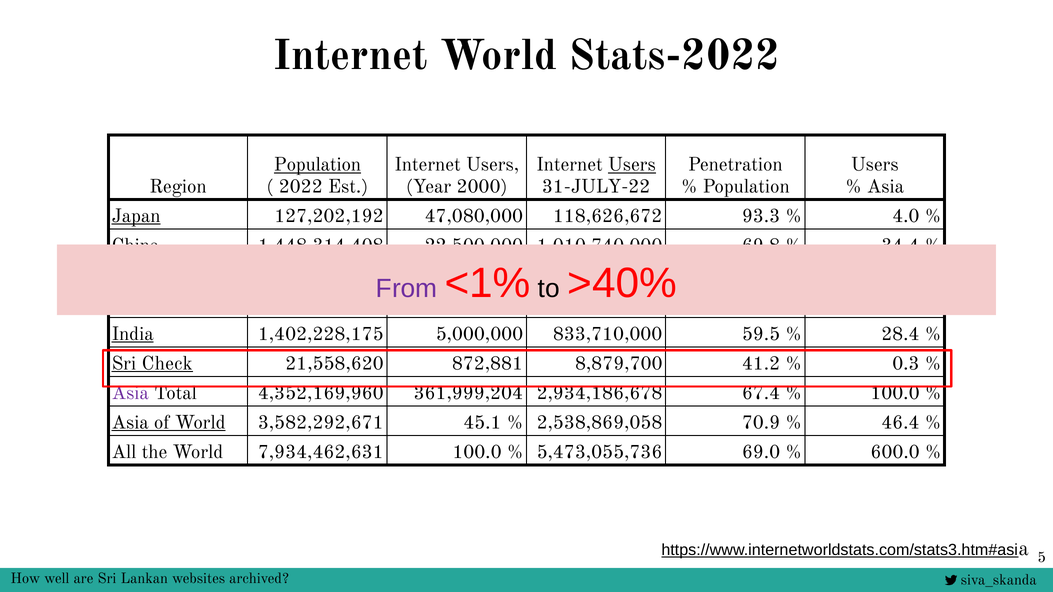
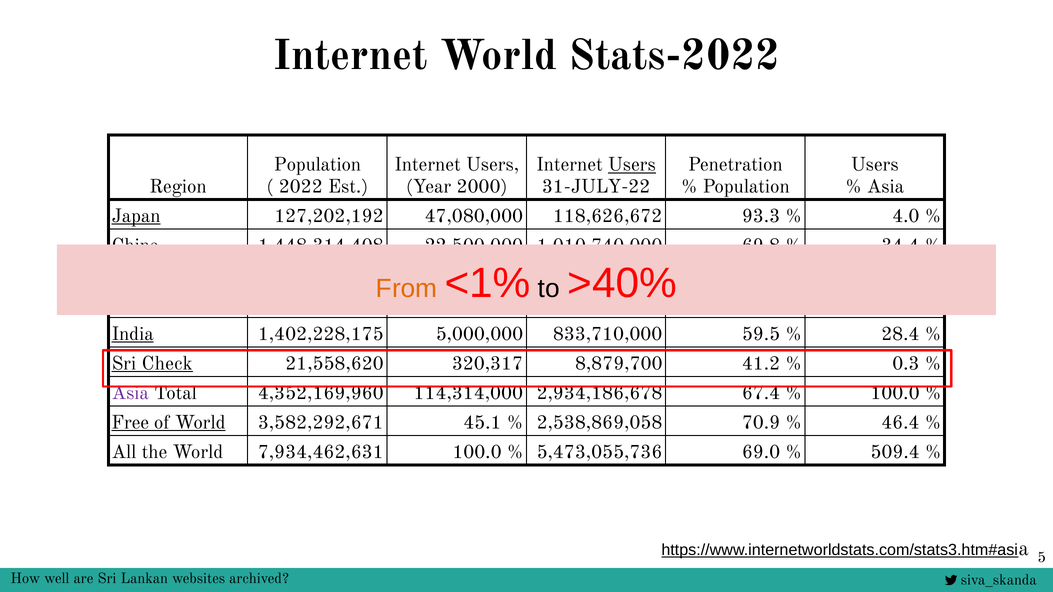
Population underline: present -> none (317, 165)
From colour: purple -> orange (407, 289)
872,881: 872,881 -> 320,317 (488, 364)
361,999,204: 361,999,204 -> 114,314,000 (468, 393)
Asia: Asia -> Free (130, 423)
600.0: 600.0 -> 509.4 (895, 452)
